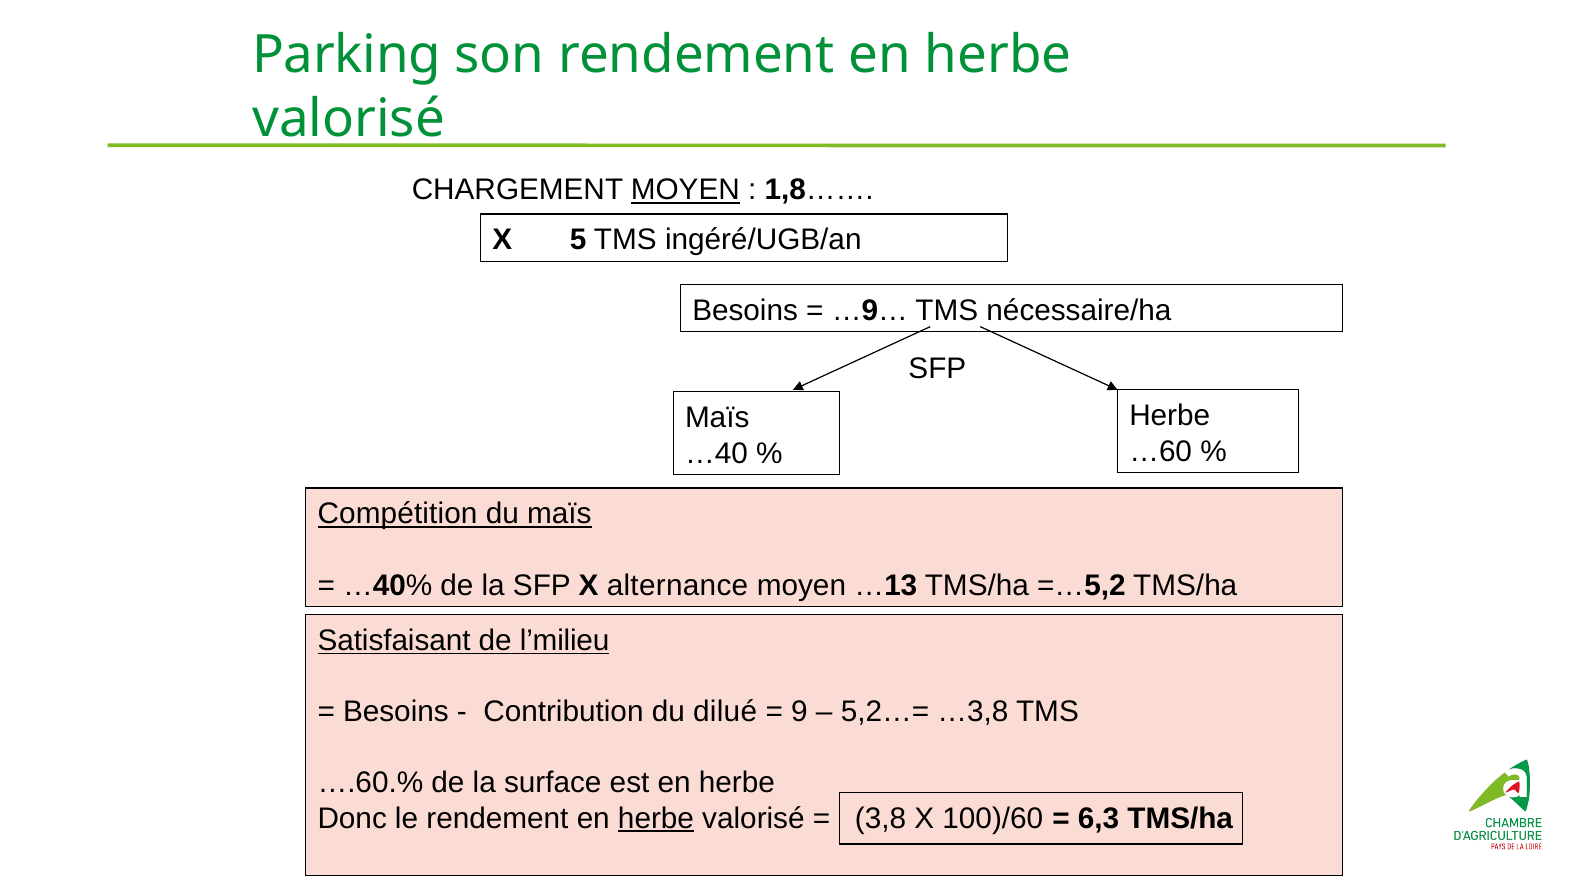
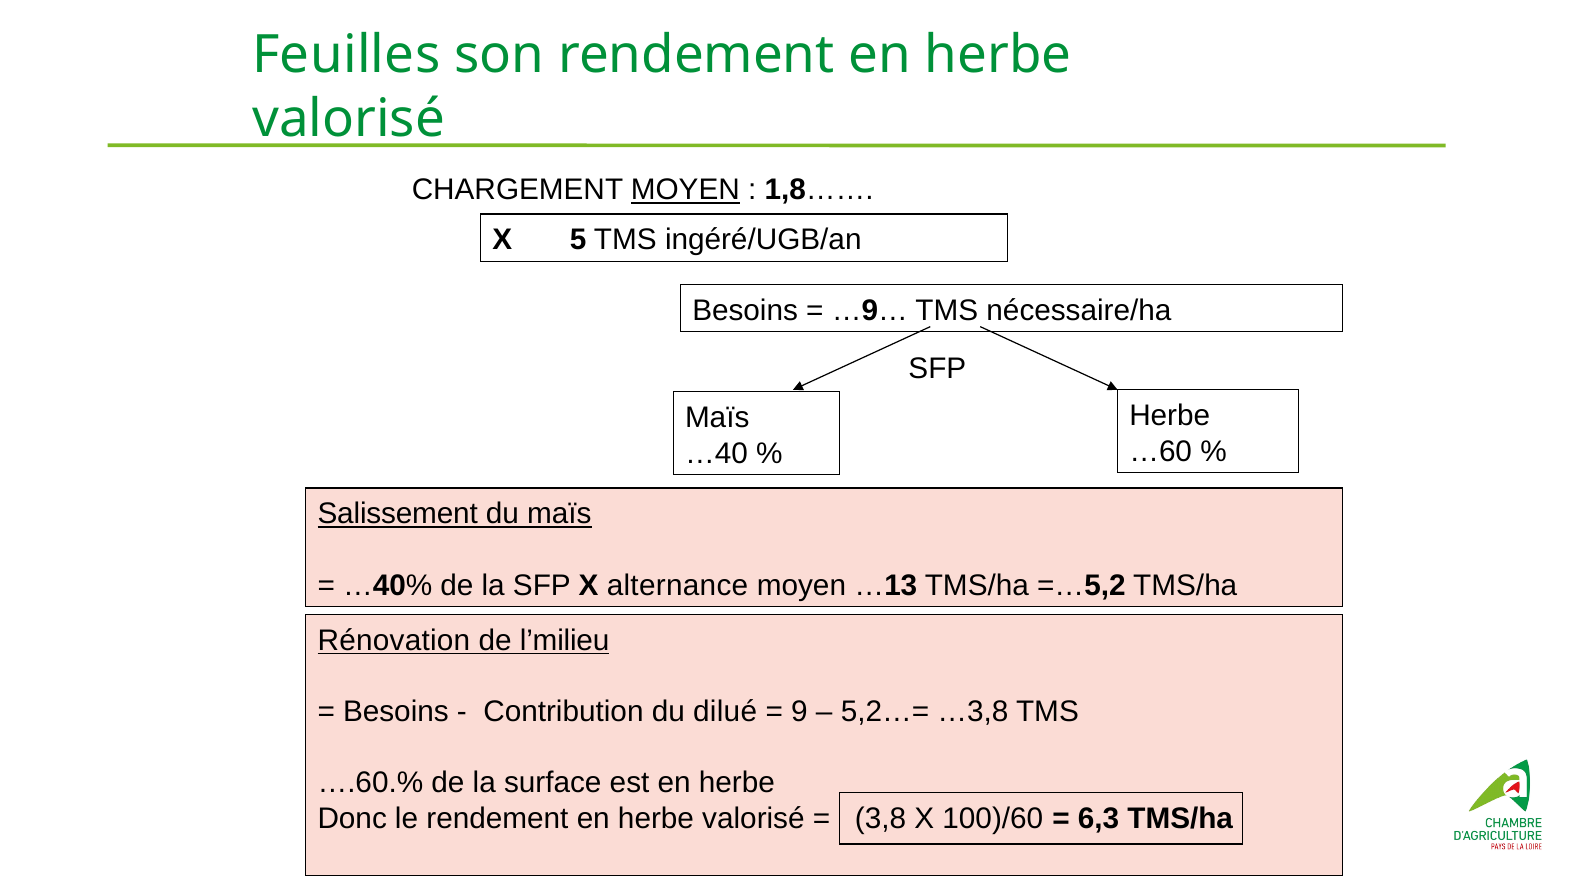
Parking: Parking -> Feuilles (346, 55)
Compétition: Compétition -> Salissement (398, 514)
Satisfaisant: Satisfaisant -> Rénovation (394, 640)
herbe underline: present -> none (656, 819)
